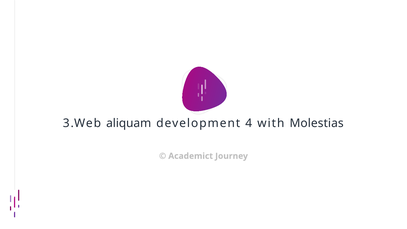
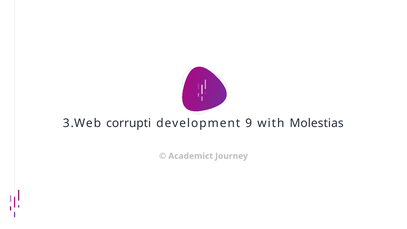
aliquam: aliquam -> corrupti (129, 123)
4: 4 -> 9 (249, 123)
